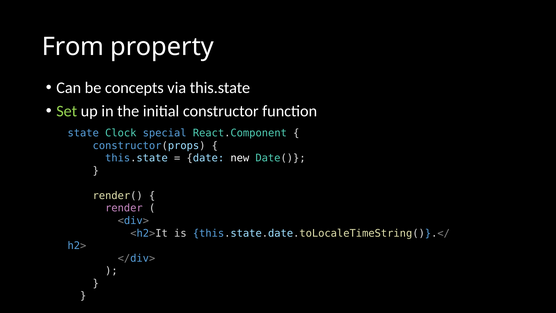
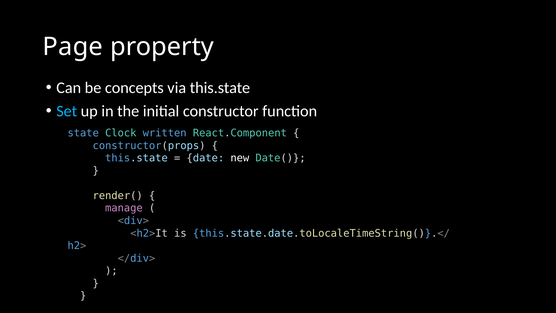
From: From -> Page (73, 47)
Set colour: light green -> light blue (67, 111)
special: special -> written (165, 133)
render: render -> manage (124, 208)
